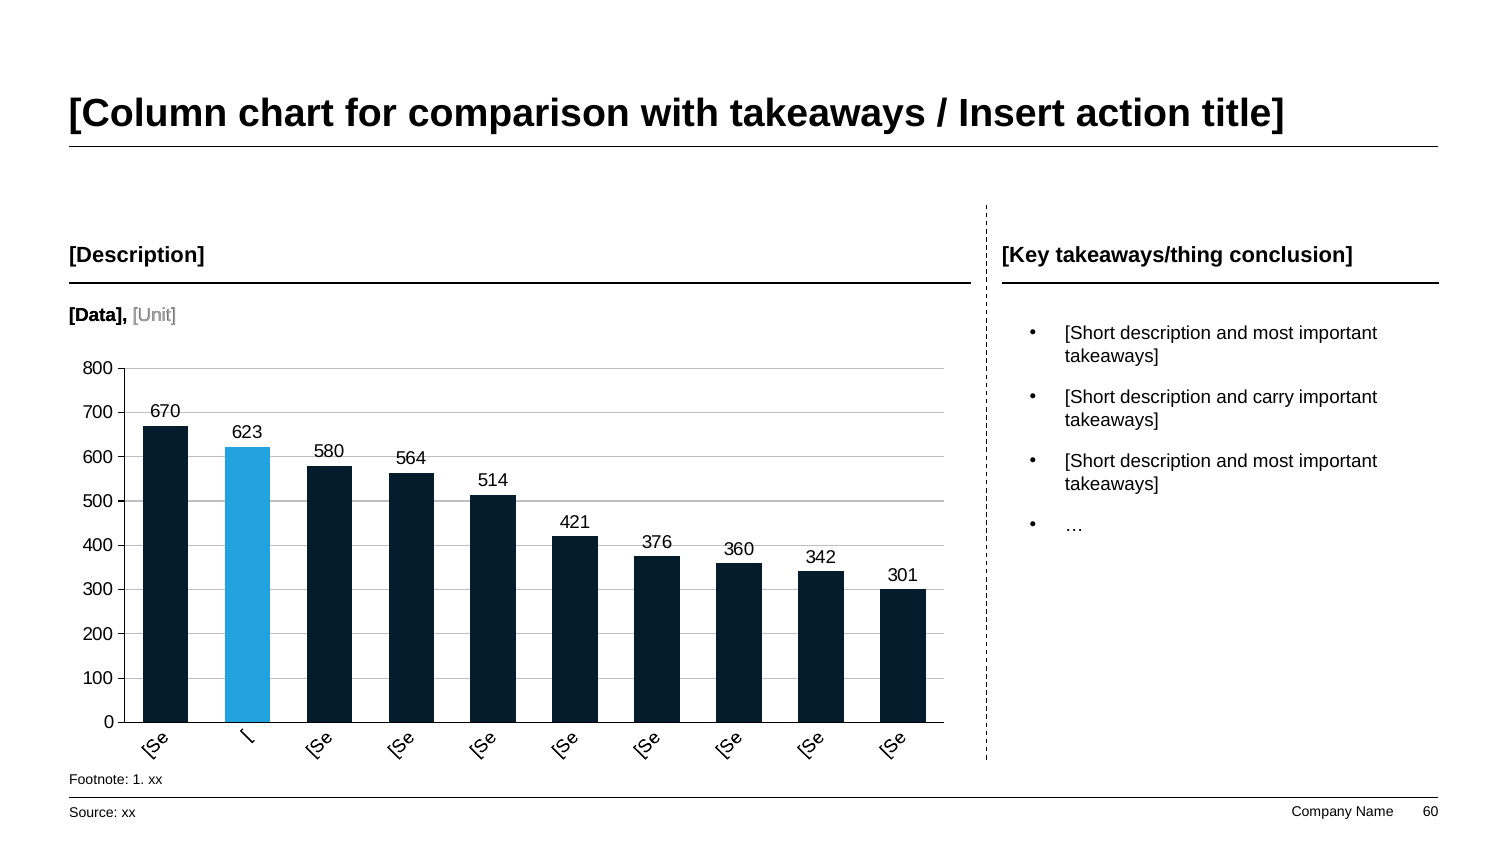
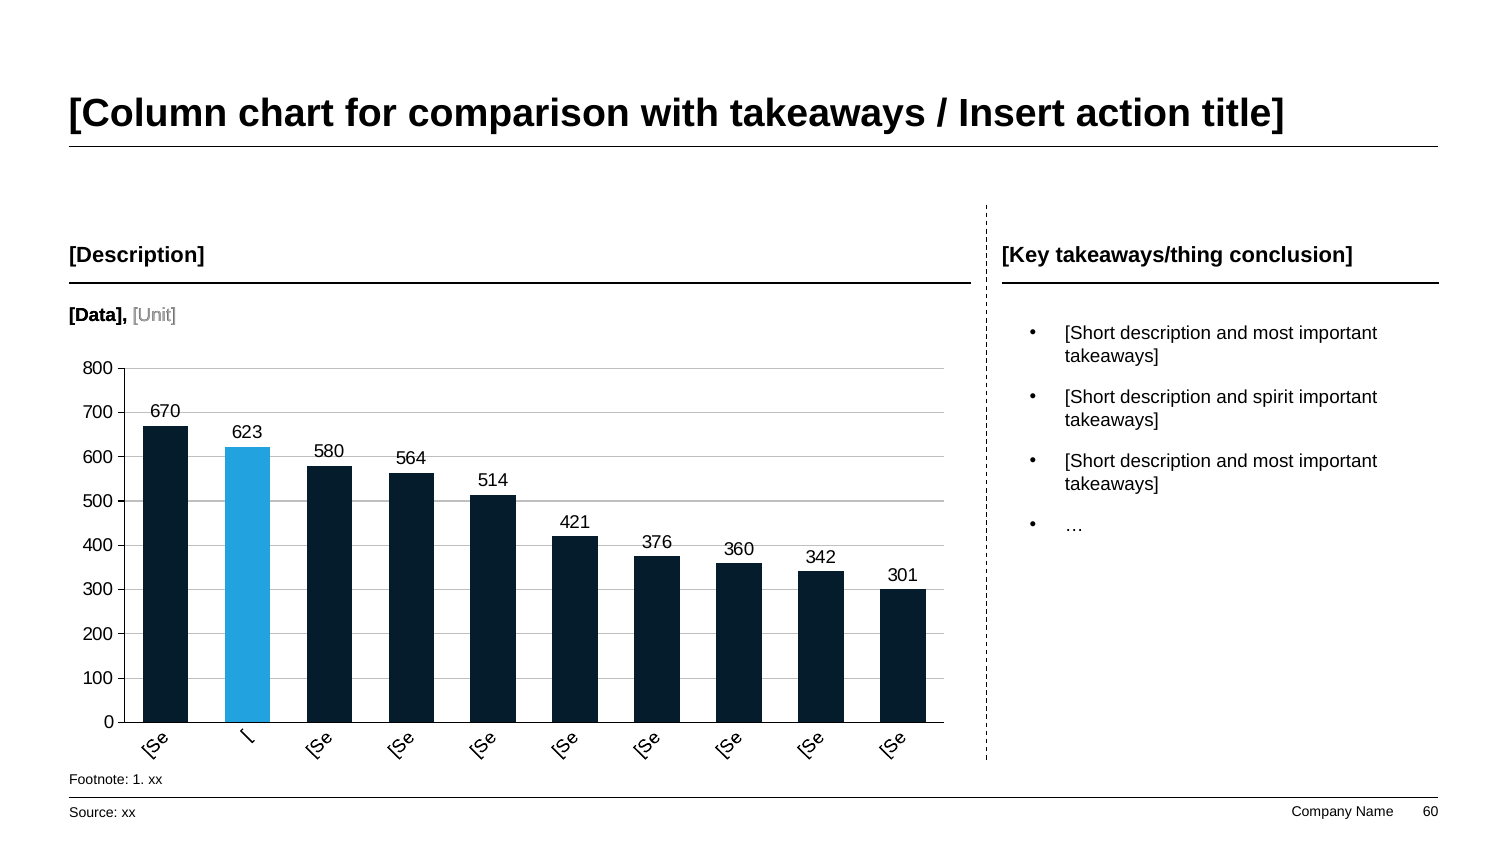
carry: carry -> spirit (1273, 398)
